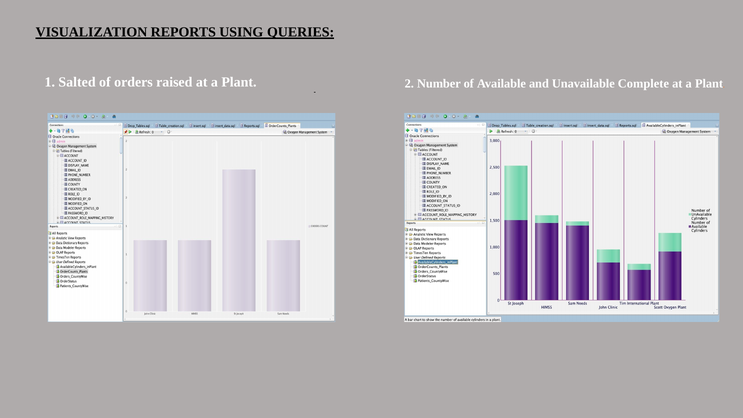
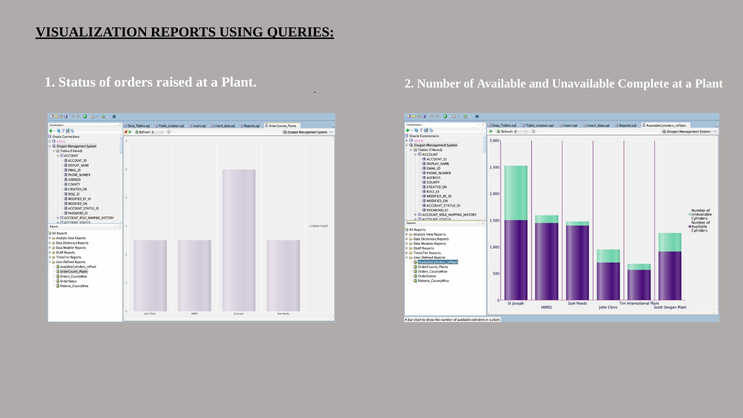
Salted: Salted -> Status (77, 82)
